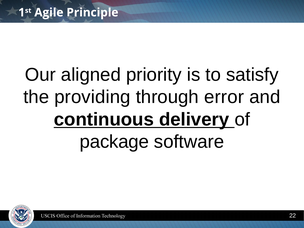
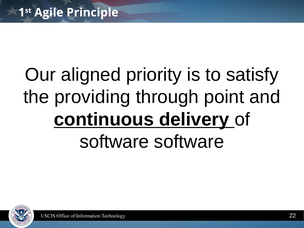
error: error -> point (224, 97)
package: package -> software (114, 142)
